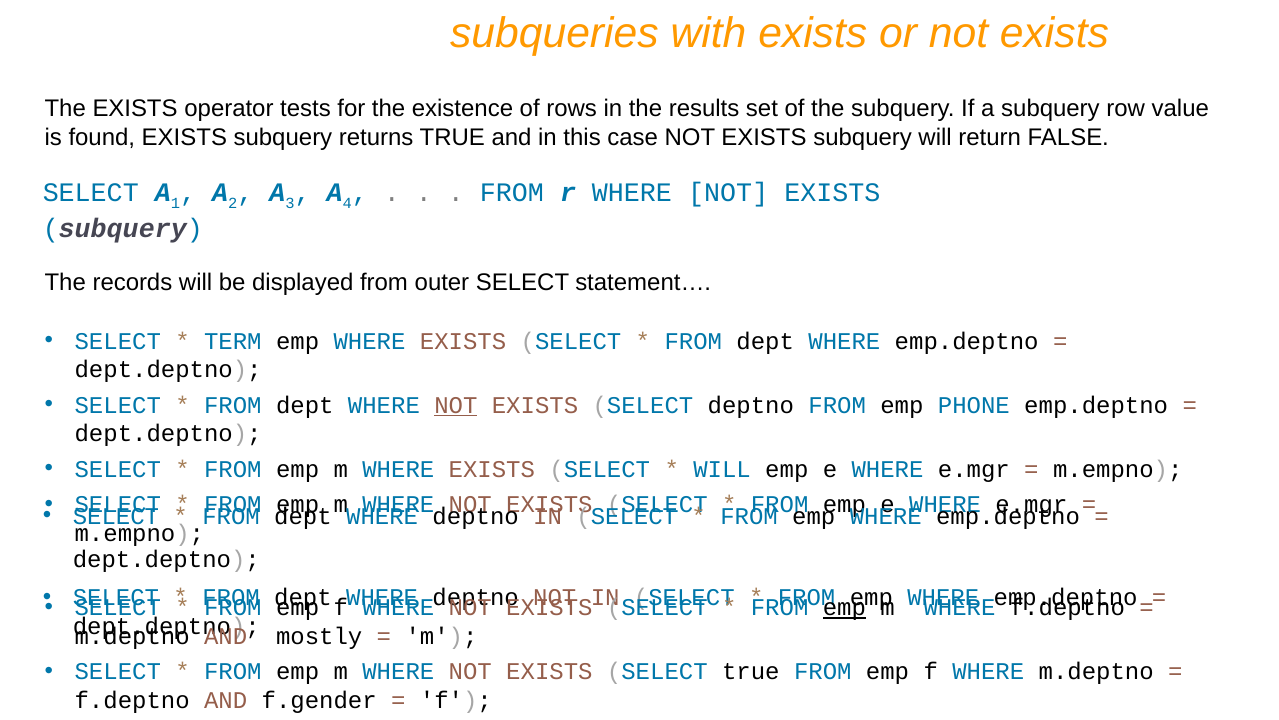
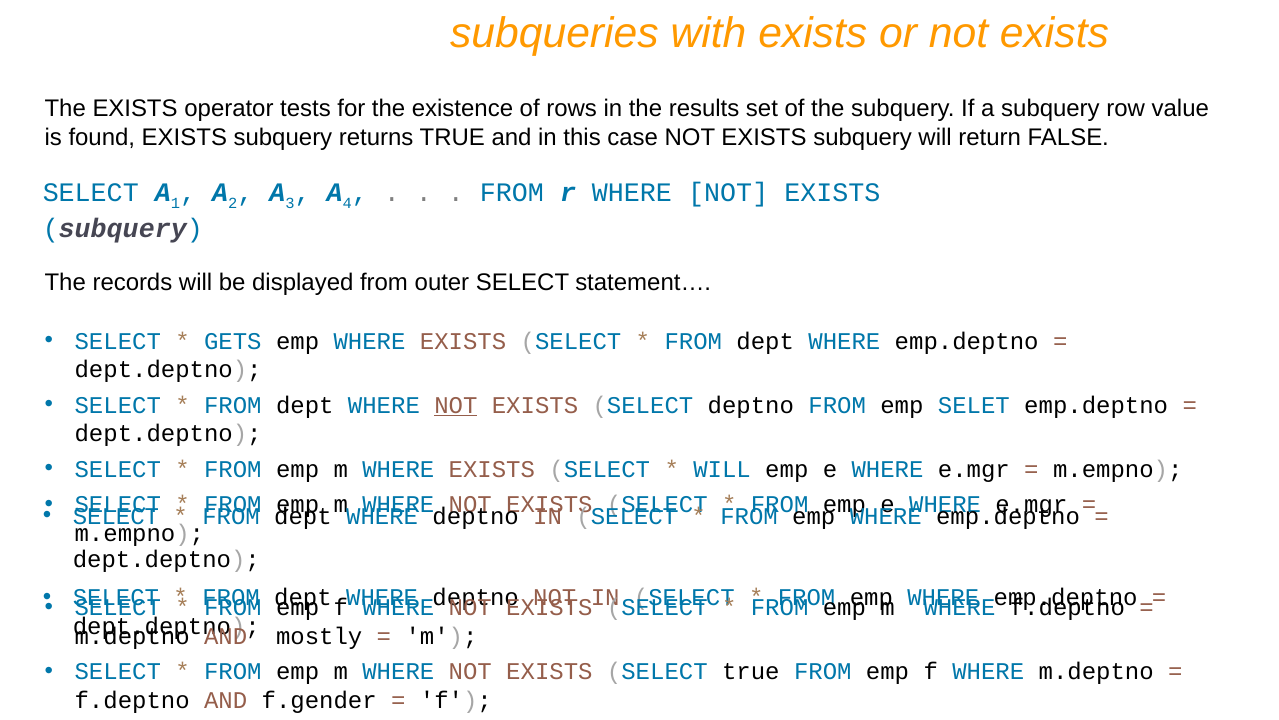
TERM: TERM -> GETS (233, 341)
PHONE: PHONE -> SELET (974, 405)
emp underline: present -> none (844, 607)
